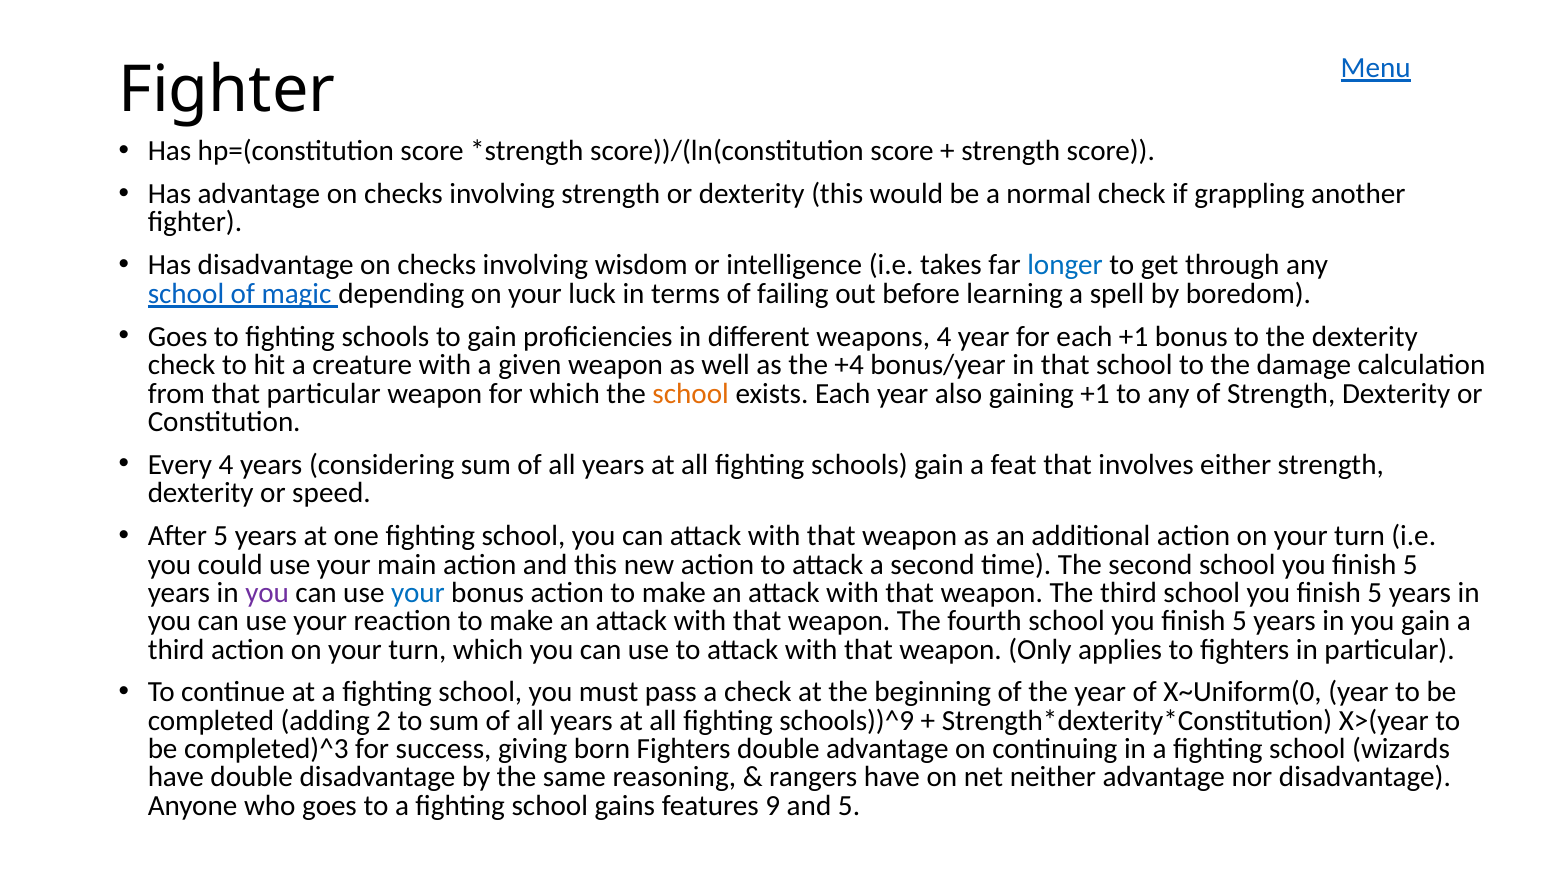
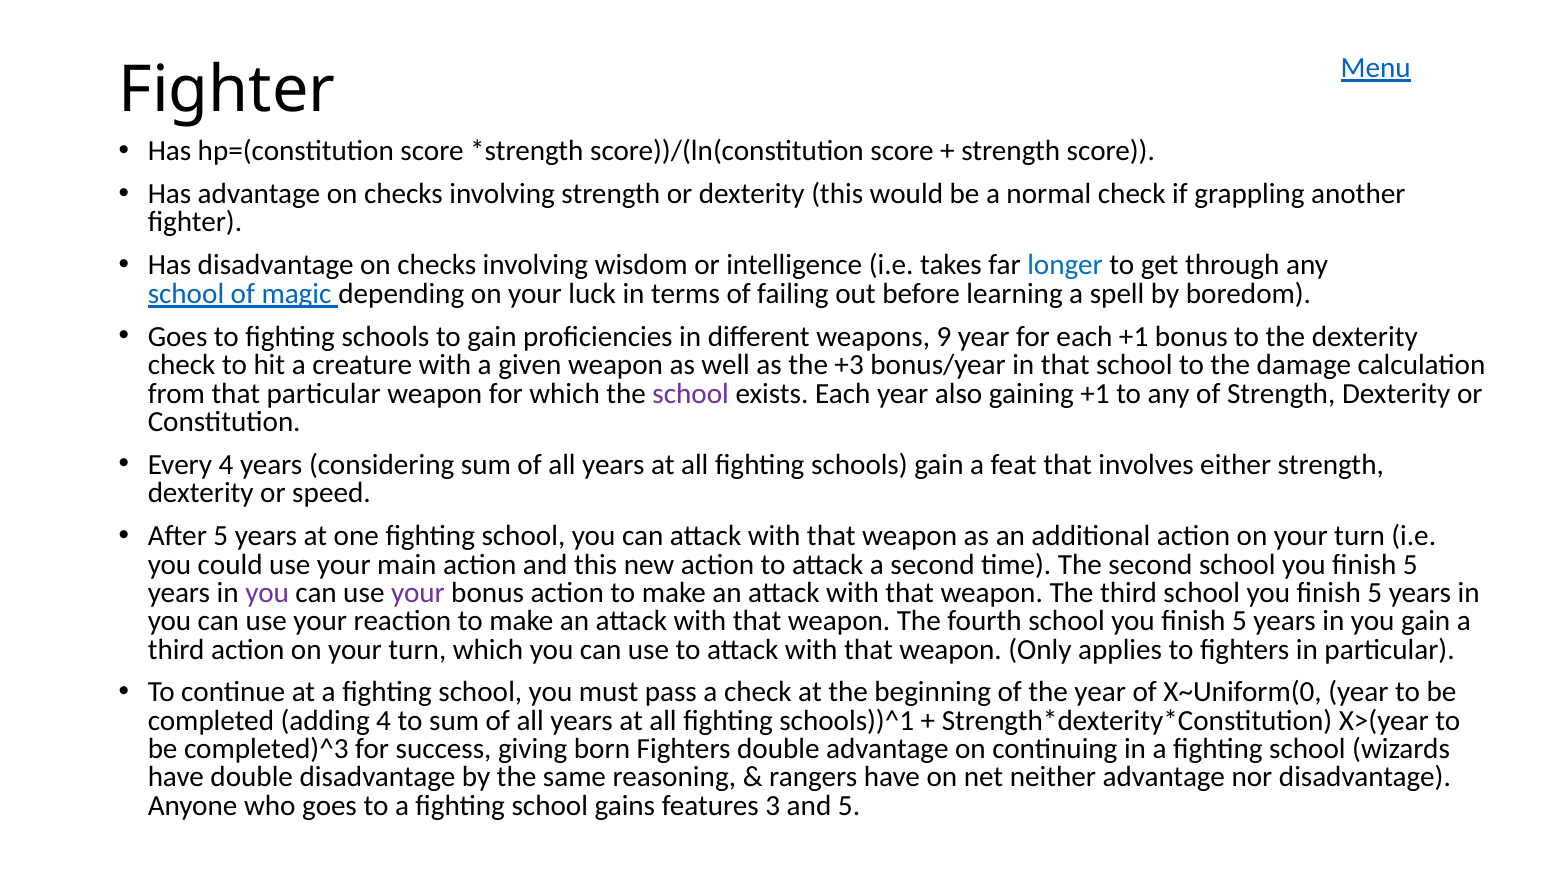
weapons 4: 4 -> 9 (944, 337)
+4: +4 -> +3 (849, 365)
school colour: orange -> purple (691, 394)
your colour: blue -> purple (418, 593)
adding 2: 2 -> 4 (384, 721)
schools))^9: schools))^9 -> schools))^1 (847, 721)
9: 9 -> 3 (773, 806)
